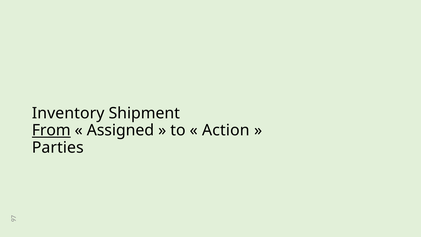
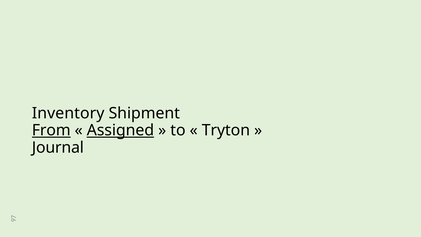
Assigned underline: none -> present (120, 130)
Action: Action -> Tryton (226, 130)
Parties: Parties -> Journal (58, 147)
